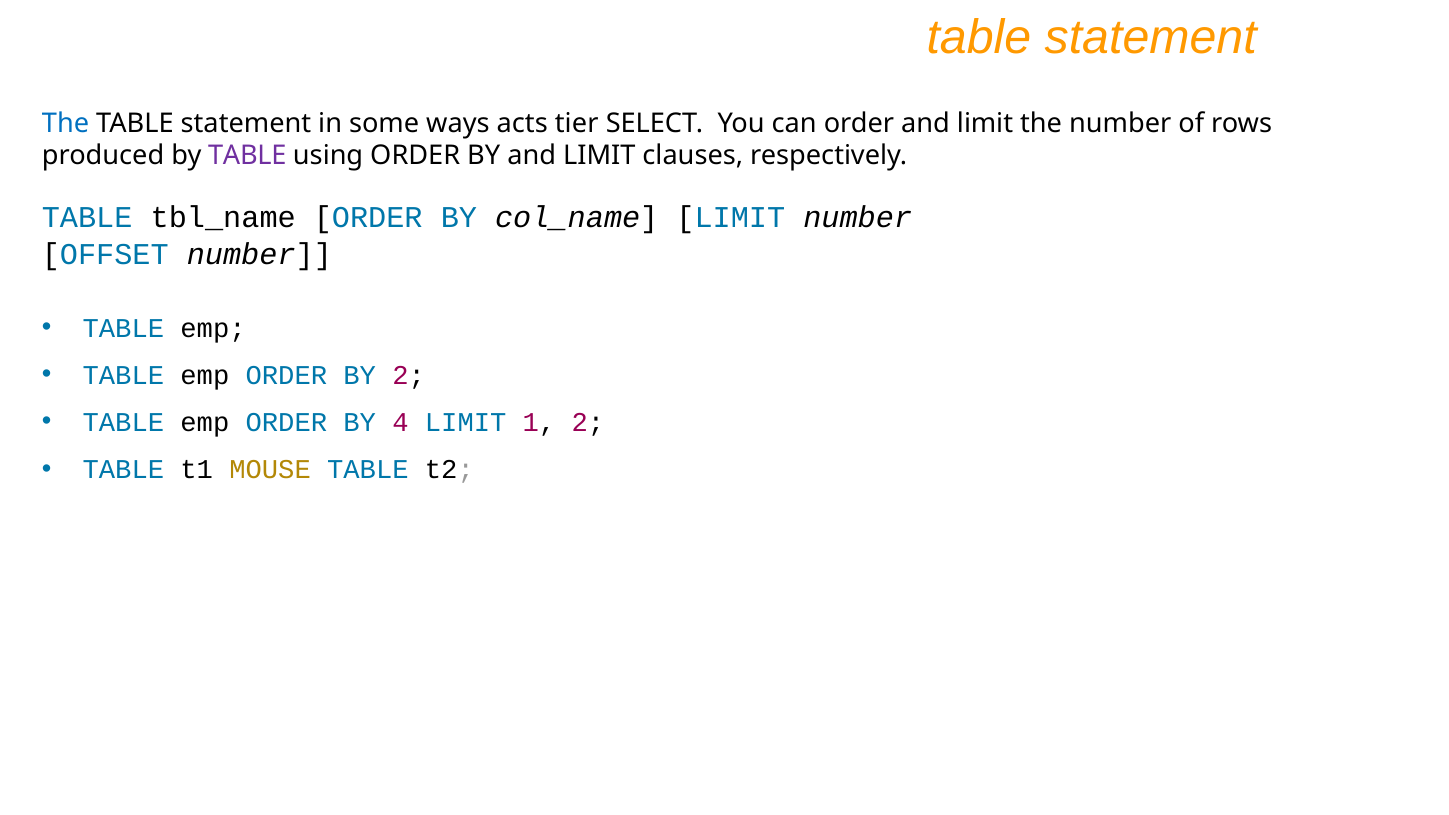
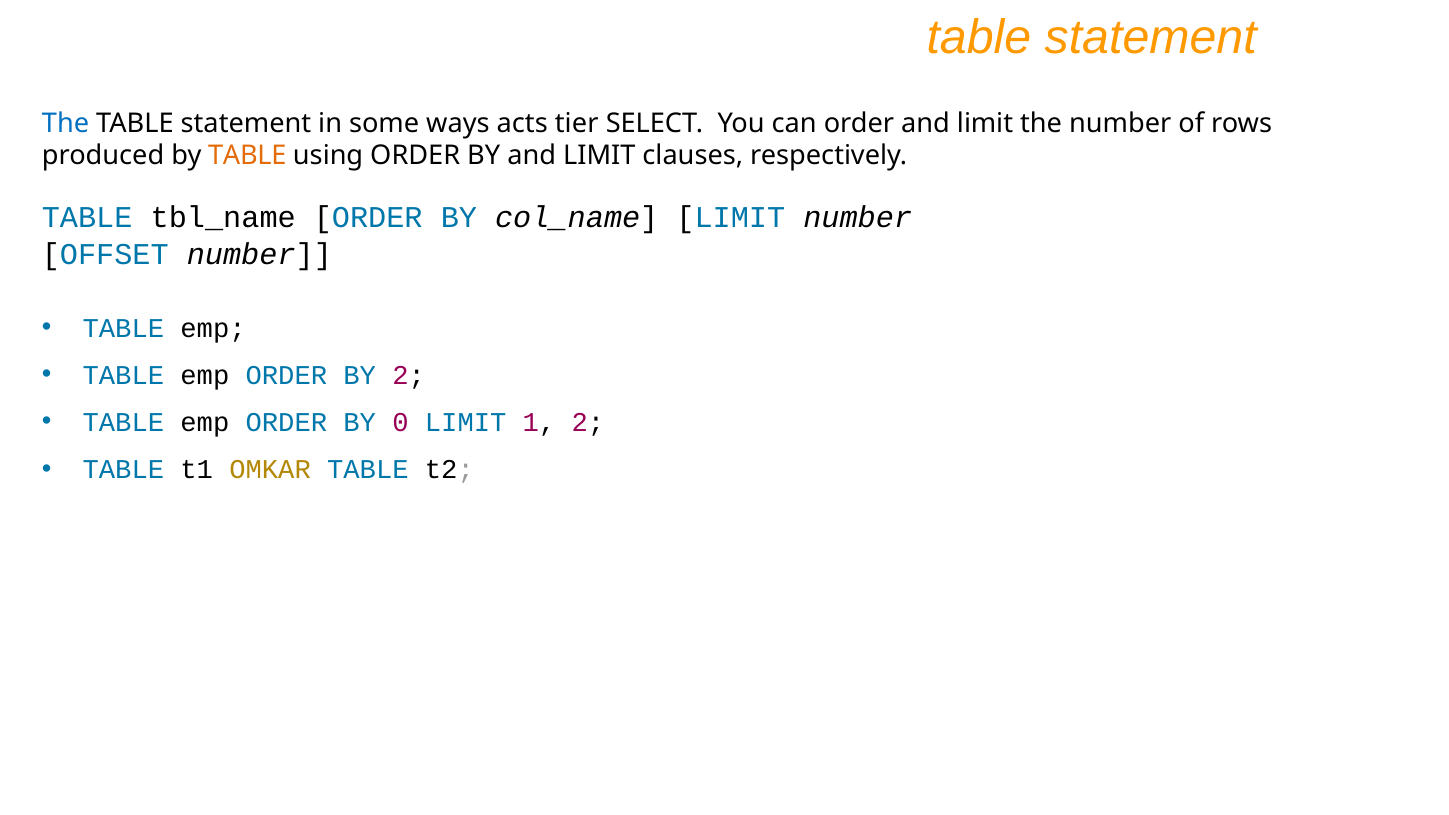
TABLE colour: purple -> orange (247, 156)
4: 4 -> 0 (400, 422)
MOUSE: MOUSE -> OMKAR (270, 470)
